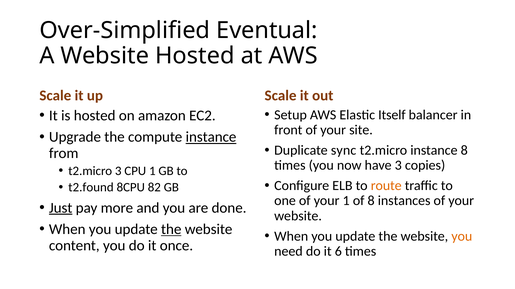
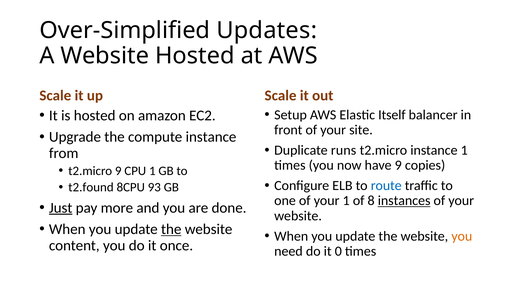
Eventual: Eventual -> Updates (267, 31)
instance underline: present -> none (211, 137)
sync: sync -> runs (344, 151)
instance 8: 8 -> 1 (464, 151)
have 3: 3 -> 9 (398, 166)
t2.micro 3: 3 -> 9 (118, 171)
route colour: orange -> blue (386, 186)
82: 82 -> 93 (154, 188)
instances underline: none -> present (404, 201)
6: 6 -> 0 (338, 252)
